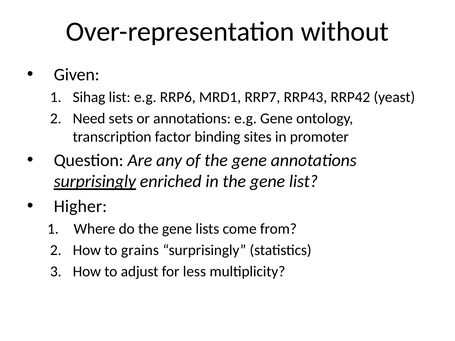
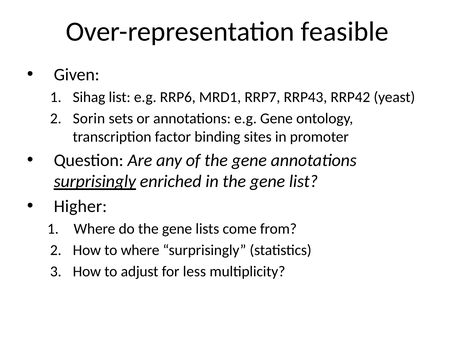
without: without -> feasible (345, 32)
Need: Need -> Sorin (89, 119)
to grains: grains -> where (140, 250)
